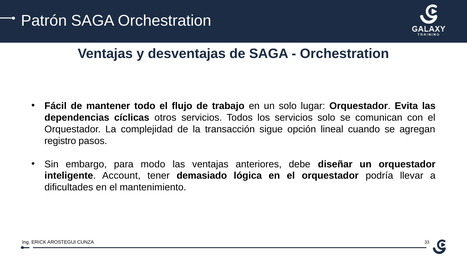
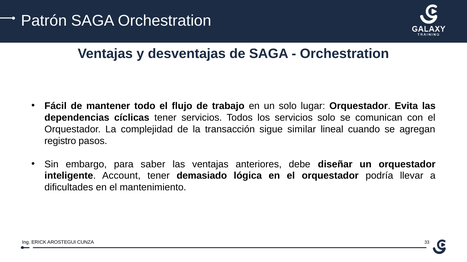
cíclicas otros: otros -> tener (165, 118)
opción: opción -> similar (302, 130)
modo: modo -> saber (153, 165)
